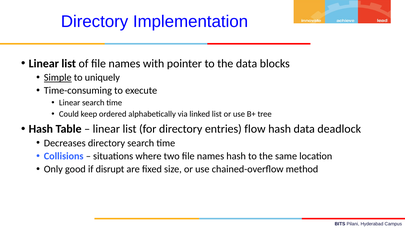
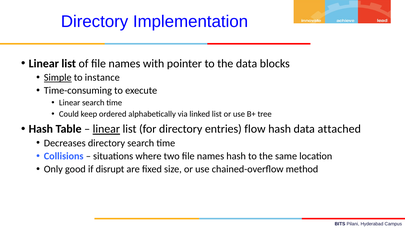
uniquely: uniquely -> instance (102, 77)
linear underline: none -> present (106, 129)
deadlock: deadlock -> attached (339, 129)
